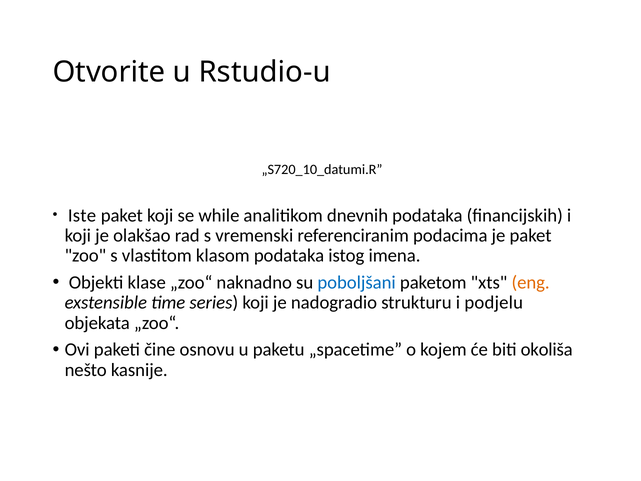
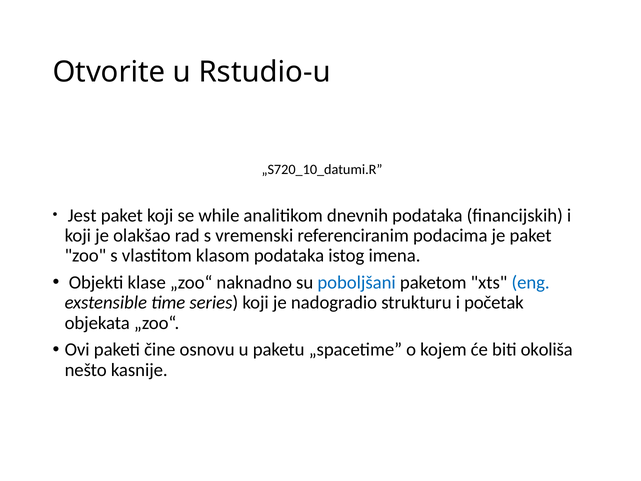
Iste: Iste -> Jest (82, 215)
eng colour: orange -> blue (531, 282)
podjelu: podjelu -> početak (494, 303)
